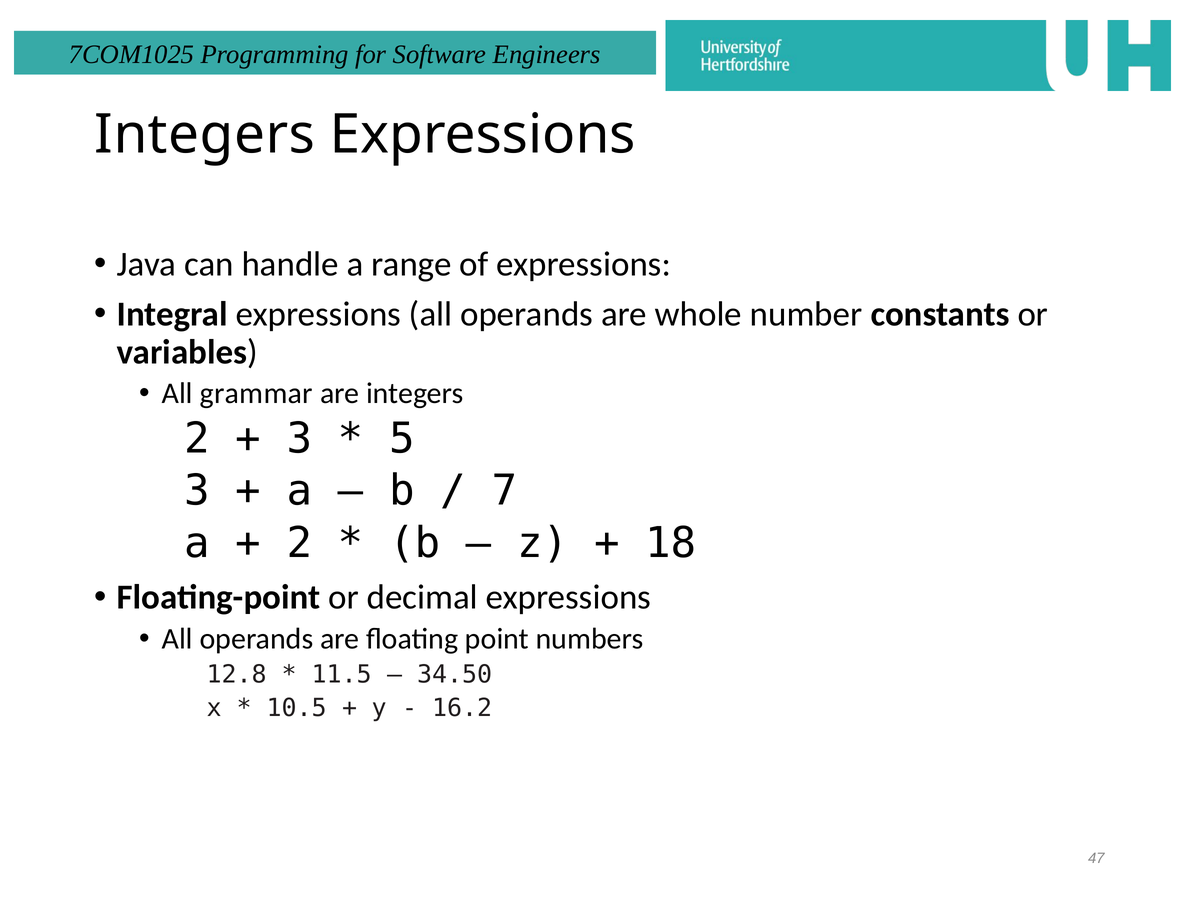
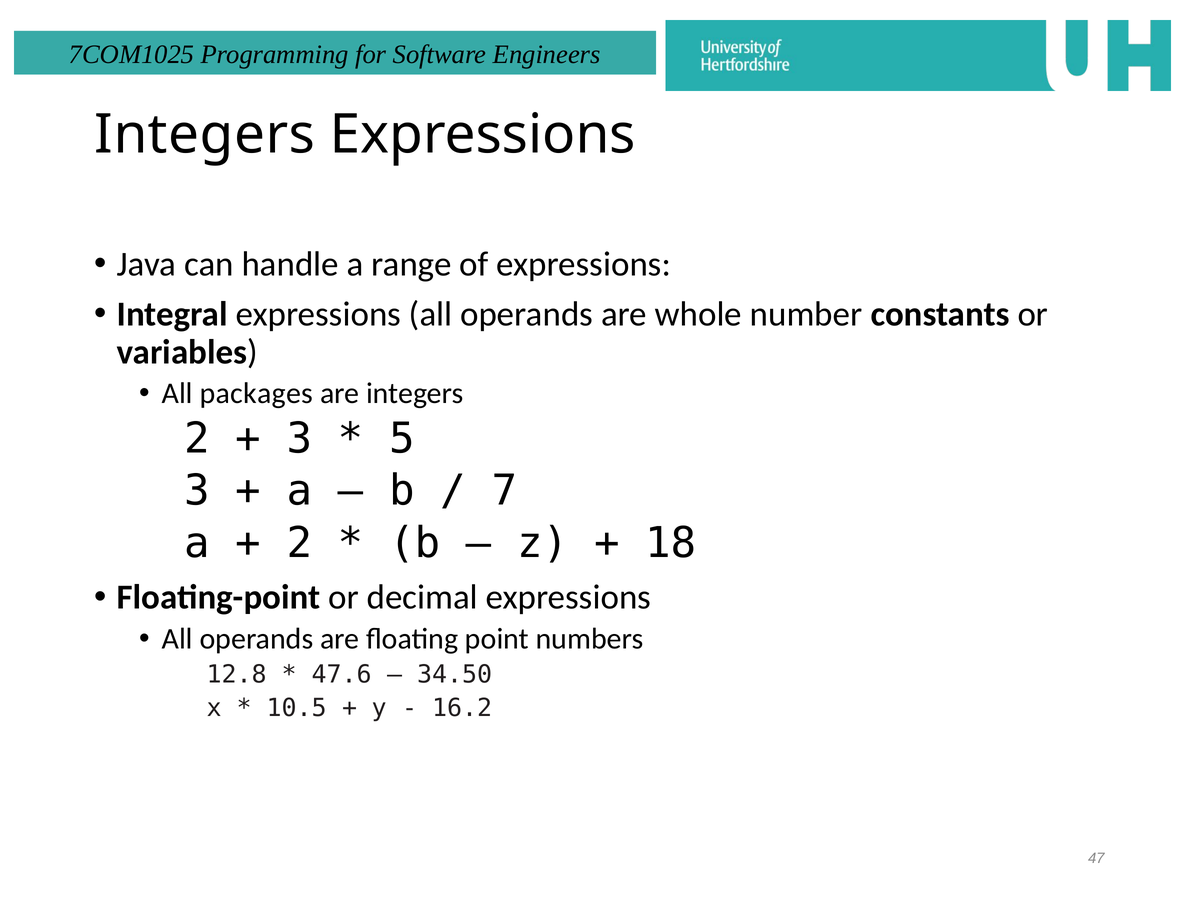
grammar: grammar -> packages (256, 393)
11.5: 11.5 -> 47.6 (342, 675)
